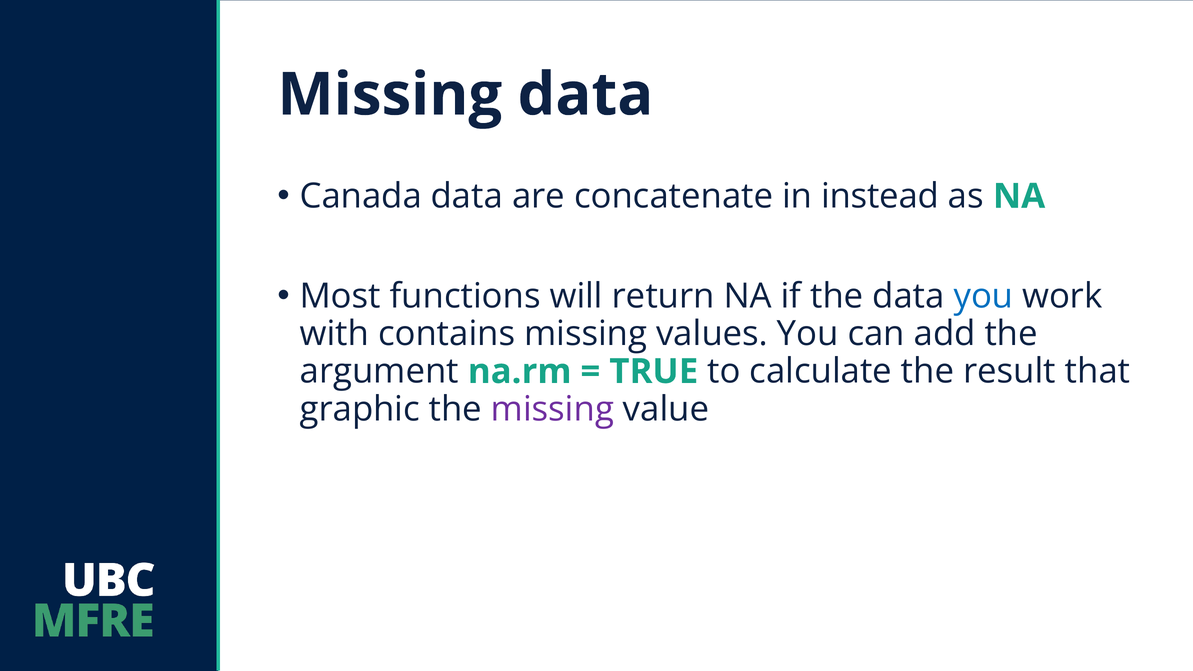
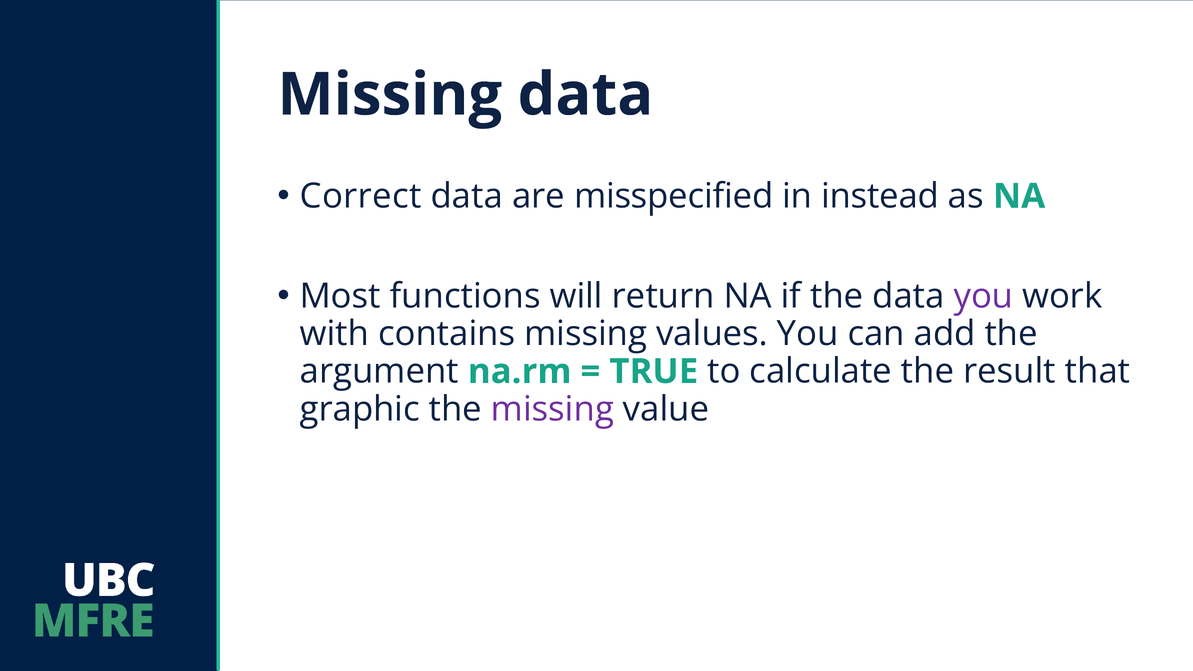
Canada: Canada -> Correct (361, 196)
concatenate: concatenate -> misspecified (674, 196)
you colour: blue -> purple (983, 296)
